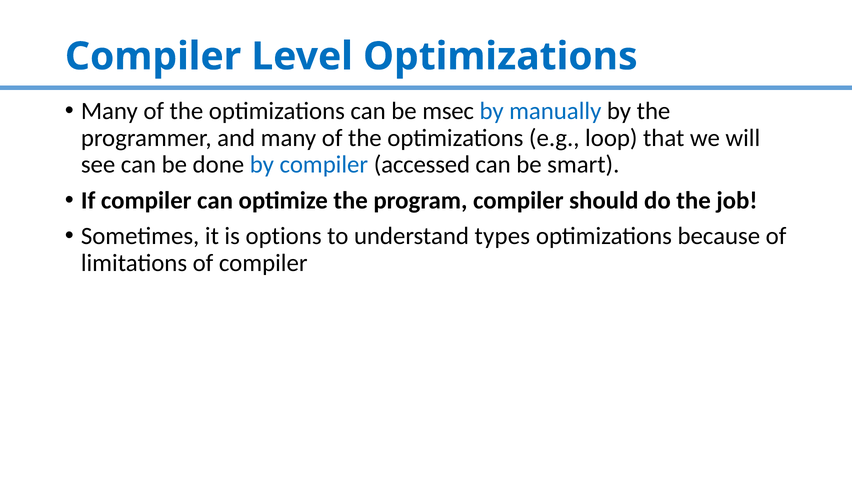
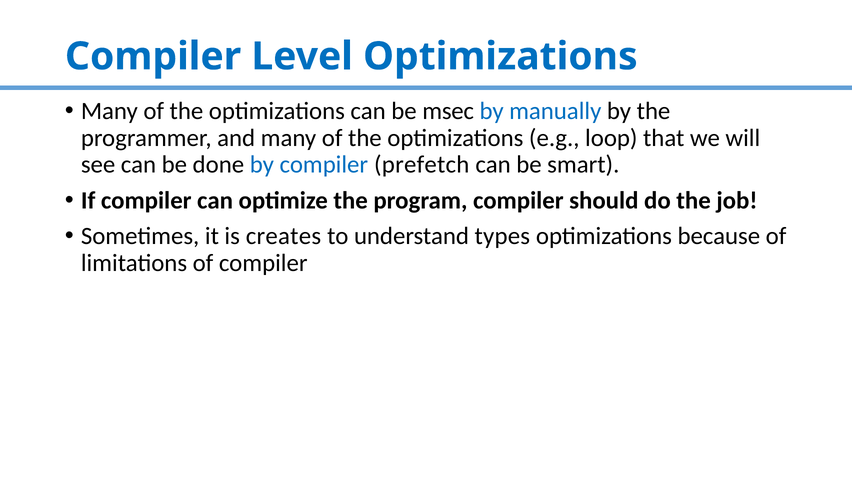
accessed: accessed -> prefetch (422, 165)
options: options -> creates (283, 236)
